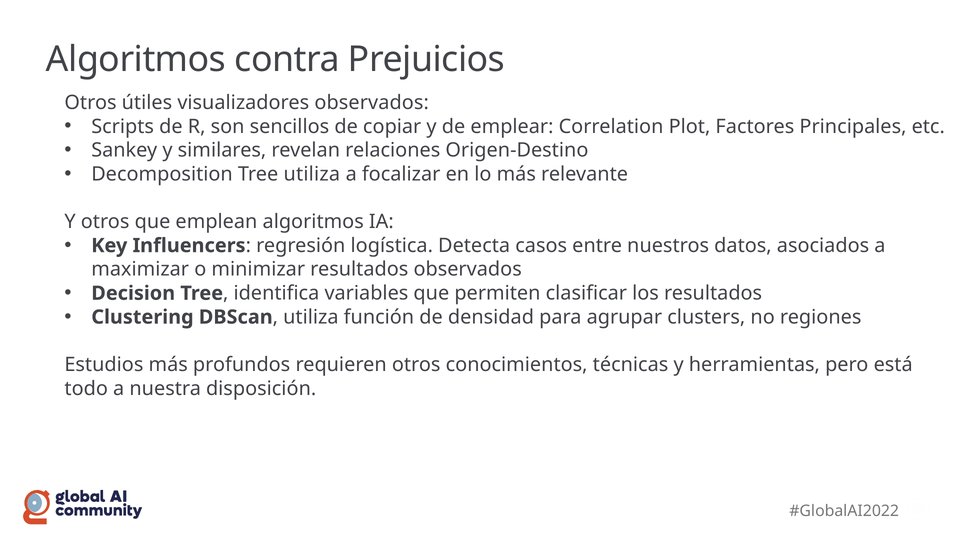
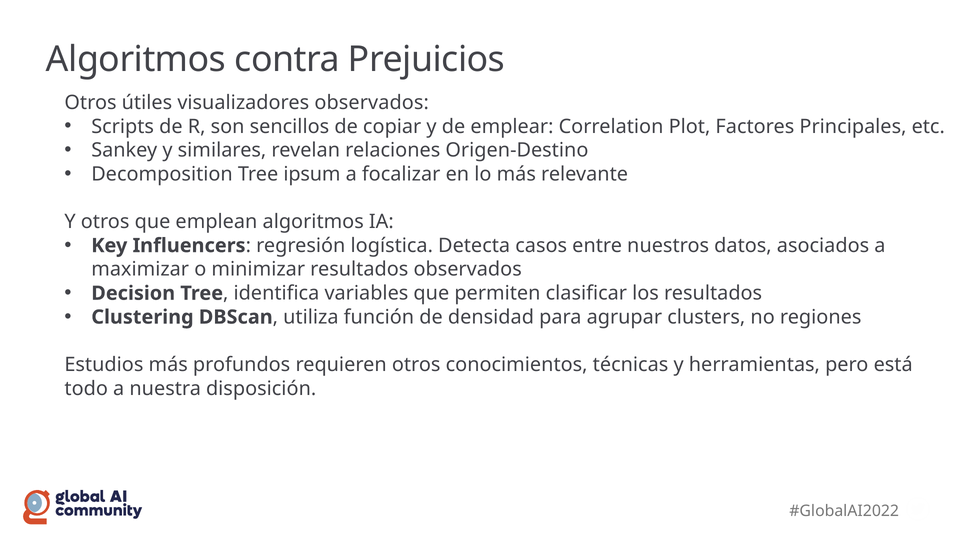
Tree utiliza: utiliza -> ipsum (312, 174)
